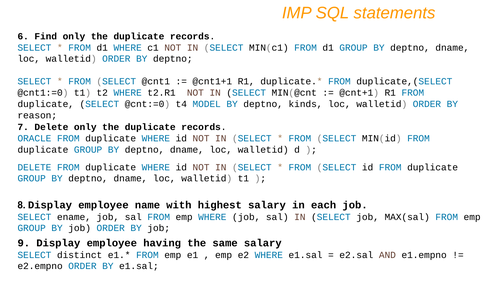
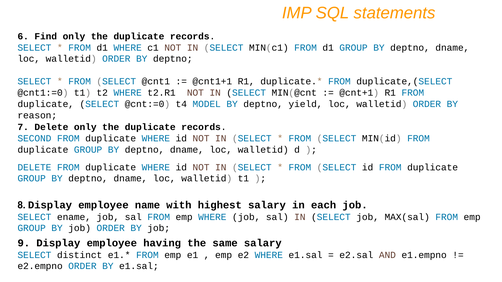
kinds: kinds -> yield (306, 104)
ORACLE: ORACLE -> SECOND (34, 139)
